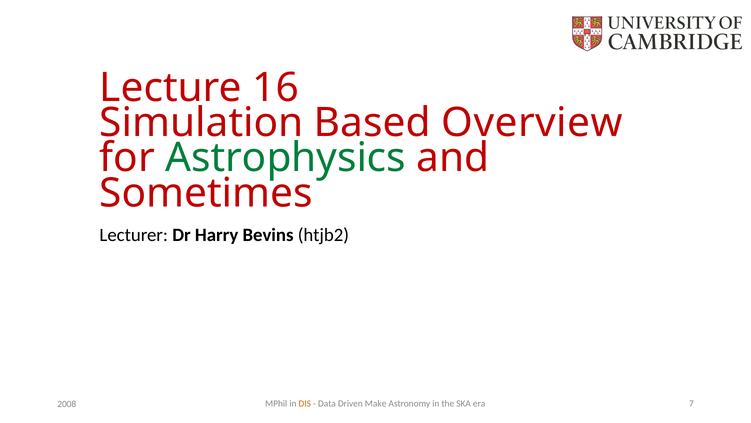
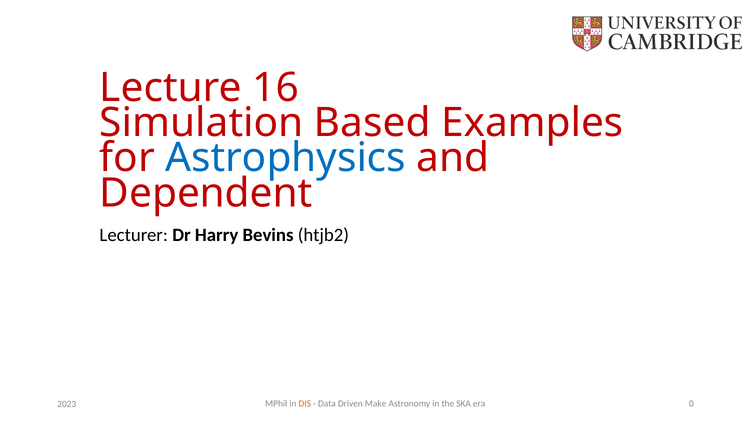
Overview: Overview -> Examples (532, 123)
Astrophysics colour: green -> blue (286, 158)
Sometimes: Sometimes -> Dependent (206, 193)
7: 7 -> 0 (691, 403)
2008: 2008 -> 2023 (67, 403)
